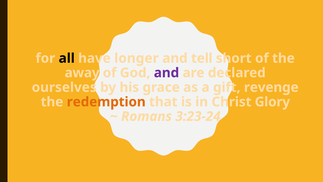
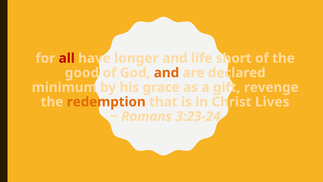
all colour: black -> red (67, 58)
tell: tell -> life (202, 58)
away: away -> good (82, 73)
and colour: purple -> orange (166, 73)
ourselves: ourselves -> minimum (64, 87)
Glory: Glory -> Lives (272, 102)
